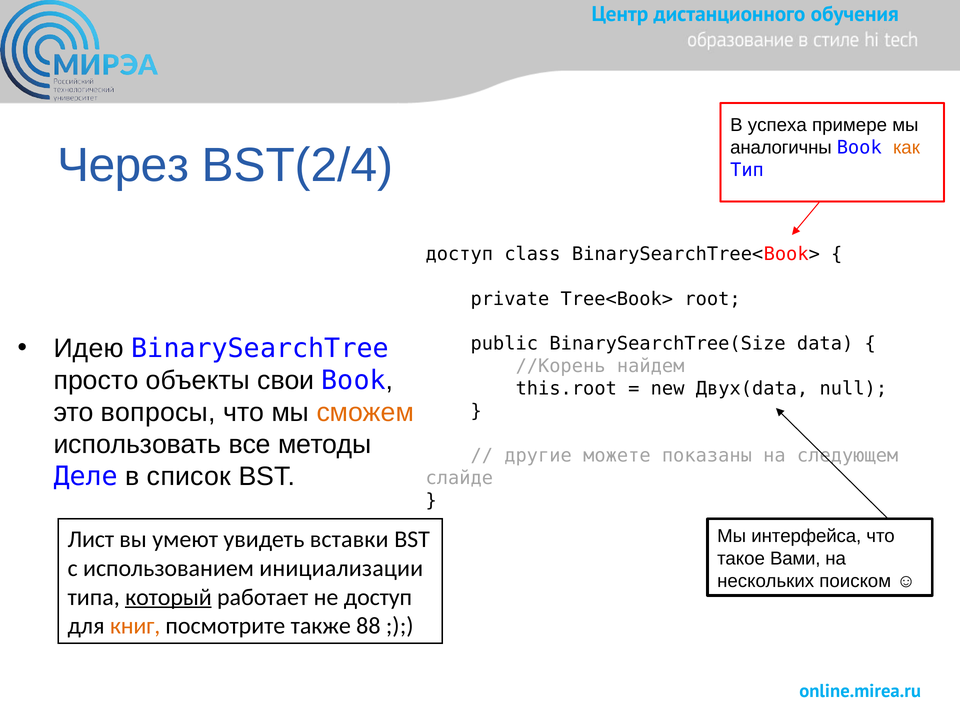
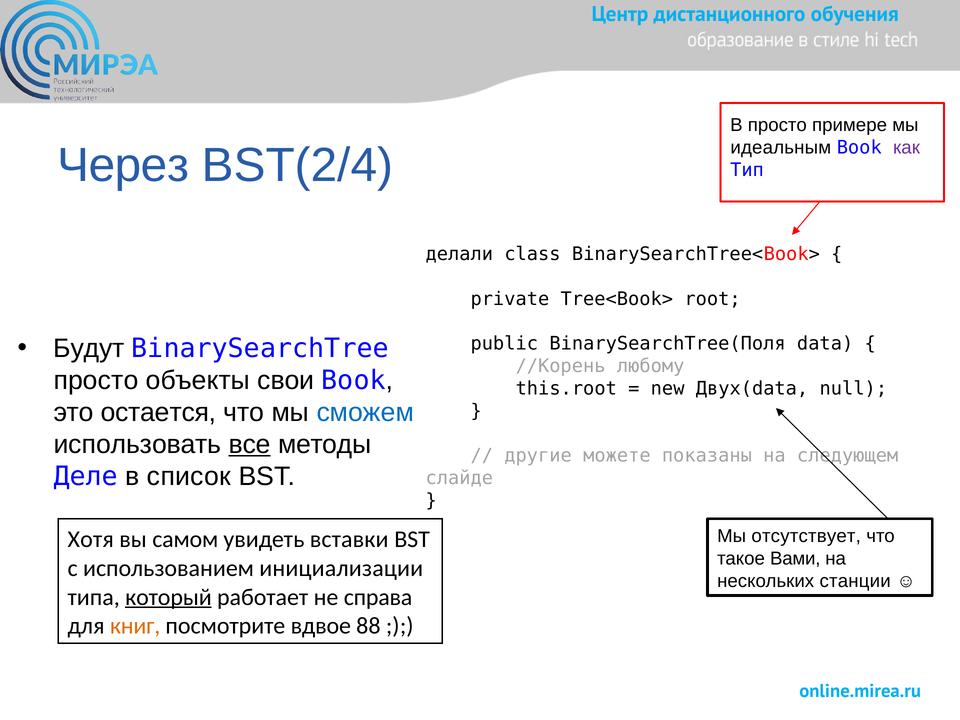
В успеха: успеха -> просто (777, 125)
аналогичны: аналогичны -> идеальным (781, 147)
как colour: orange -> purple (907, 147)
доступ: доступ -> делали (459, 254)
Идею: Идею -> Будут (89, 348)
BinarySearchTree(Size: BinarySearchTree(Size -> BinarySearchTree(Поля (668, 344)
найдем: найдем -> любому (651, 366)
вопросы: вопросы -> остается (158, 412)
сможем colour: orange -> blue (365, 412)
все underline: none -> present (250, 444)
интерфейса: интерфейса -> отсутствует (806, 536)
Лист: Лист -> Хотя (91, 540)
умеют: умеют -> самом (185, 540)
поиском: поиском -> станции (855, 581)
не доступ: доступ -> справа (378, 597)
также: также -> вдвое (321, 626)
